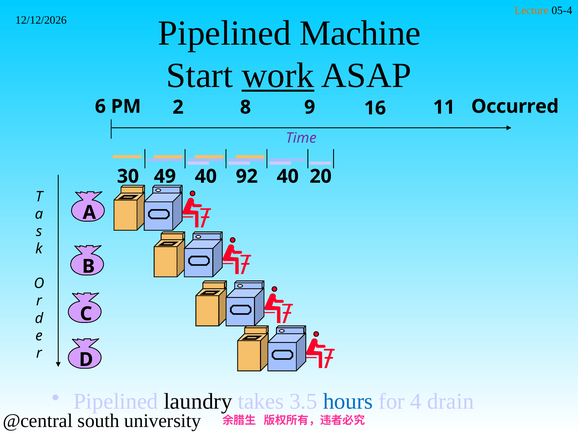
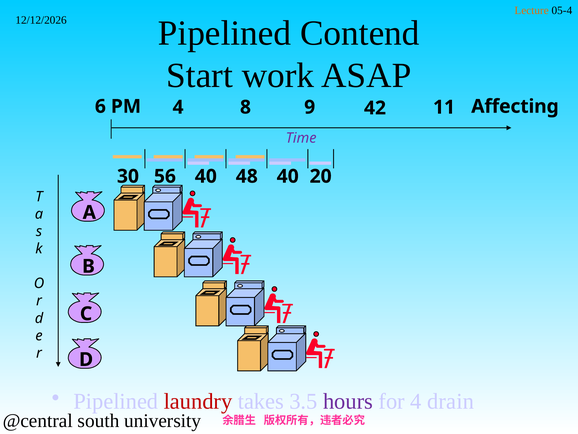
Machine: Machine -> Contend (360, 33)
work underline: present -> none (278, 75)
PM 2: 2 -> 4 (178, 107)
16: 16 -> 42 (375, 108)
Occurred: Occurred -> Affecting (515, 106)
49: 49 -> 56 (165, 176)
92: 92 -> 48 (247, 176)
laundry colour: black -> red (198, 401)
hours colour: blue -> purple (348, 401)
